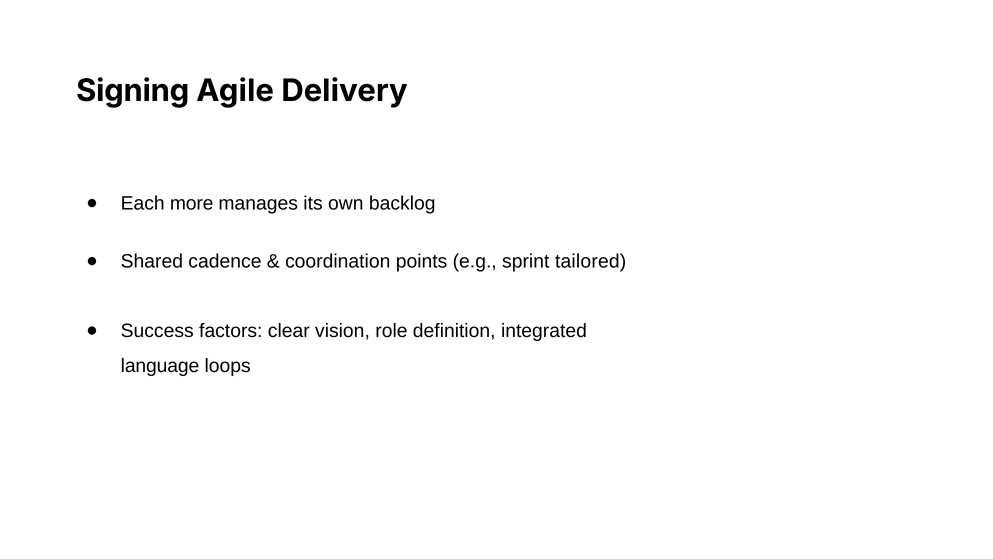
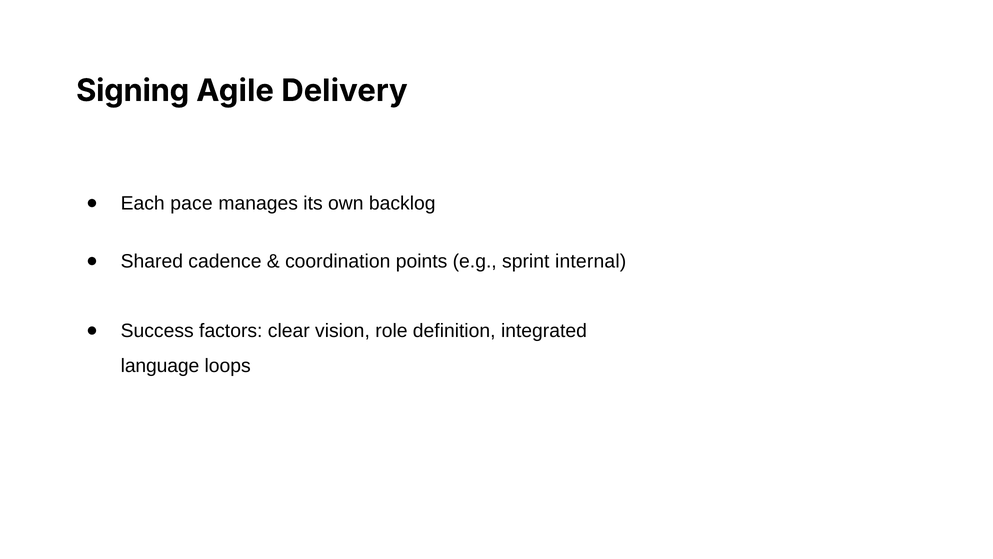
more: more -> pace (191, 203)
tailored: tailored -> internal (591, 261)
